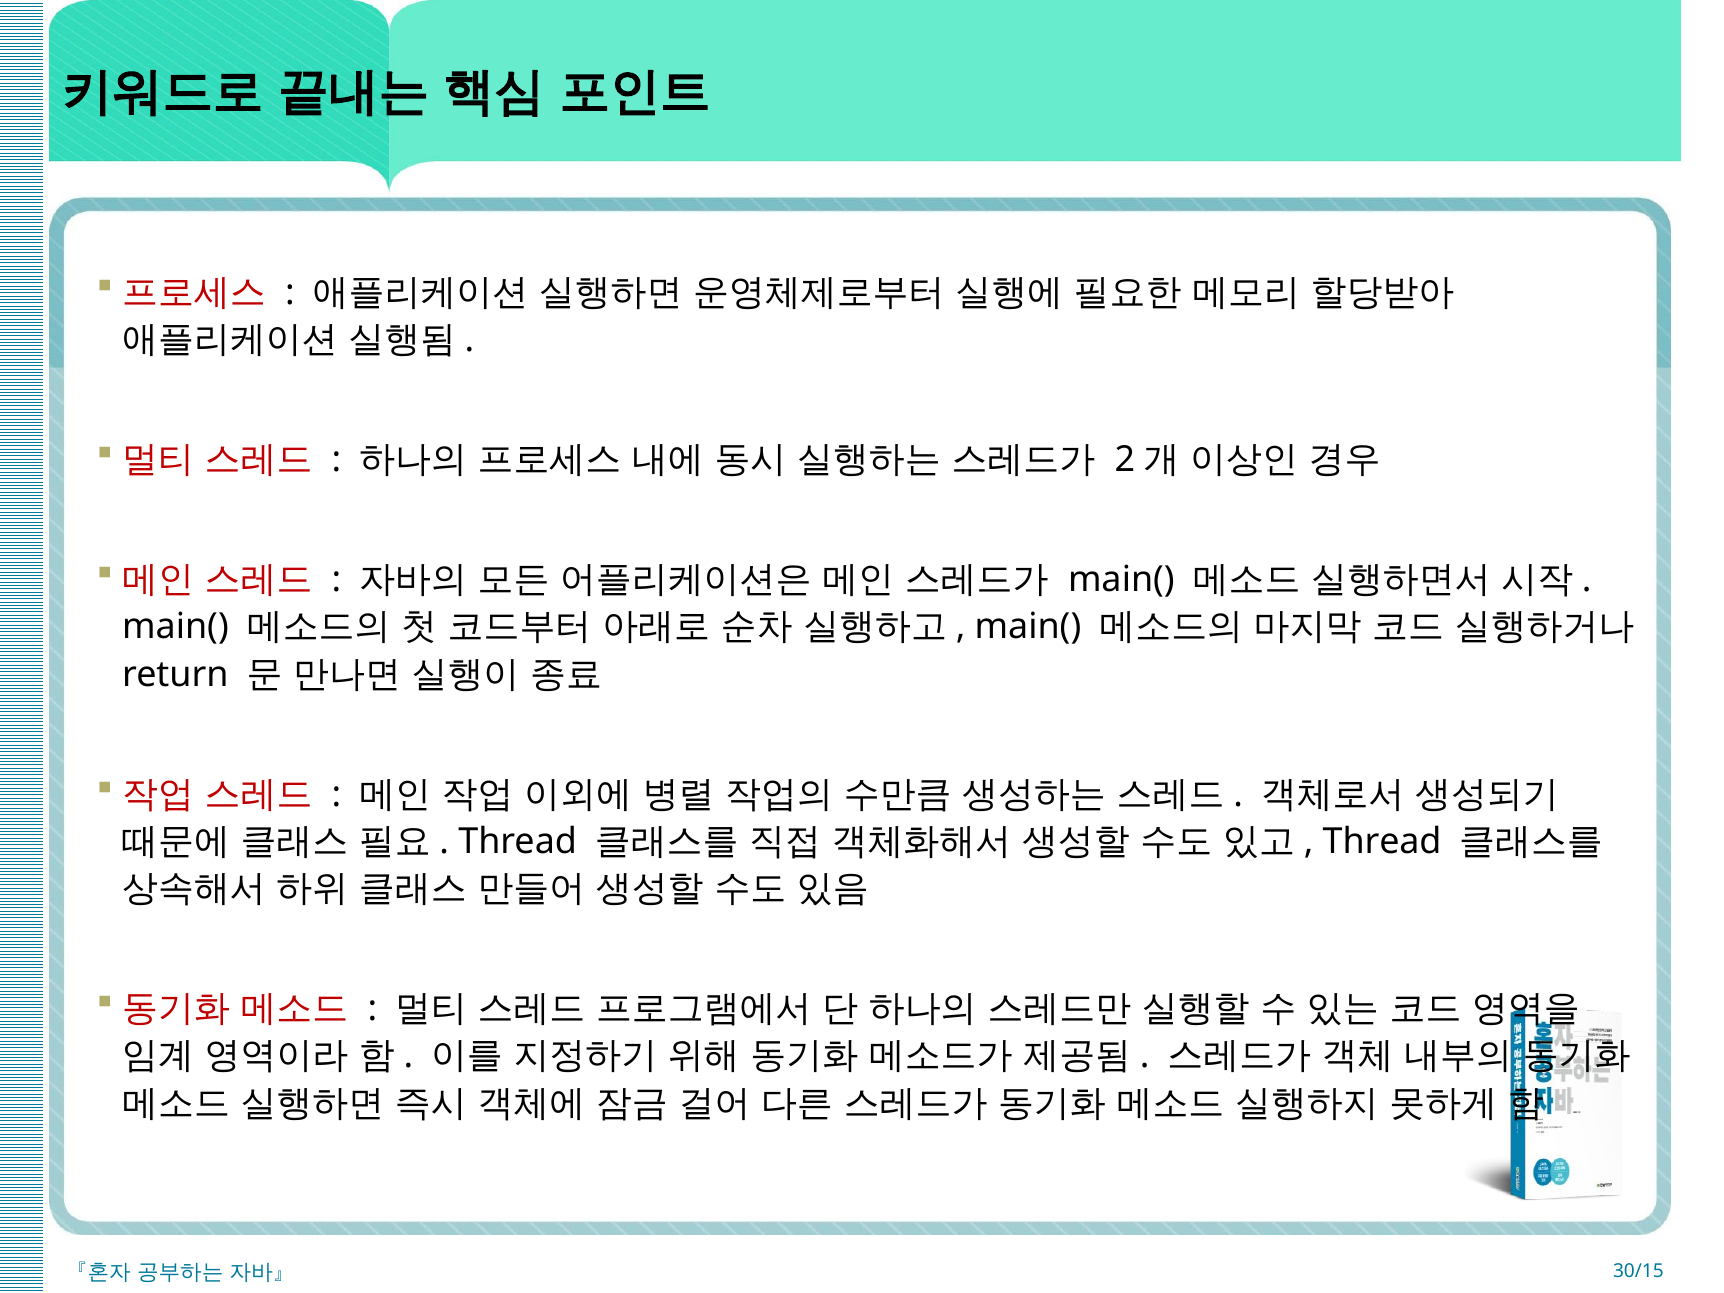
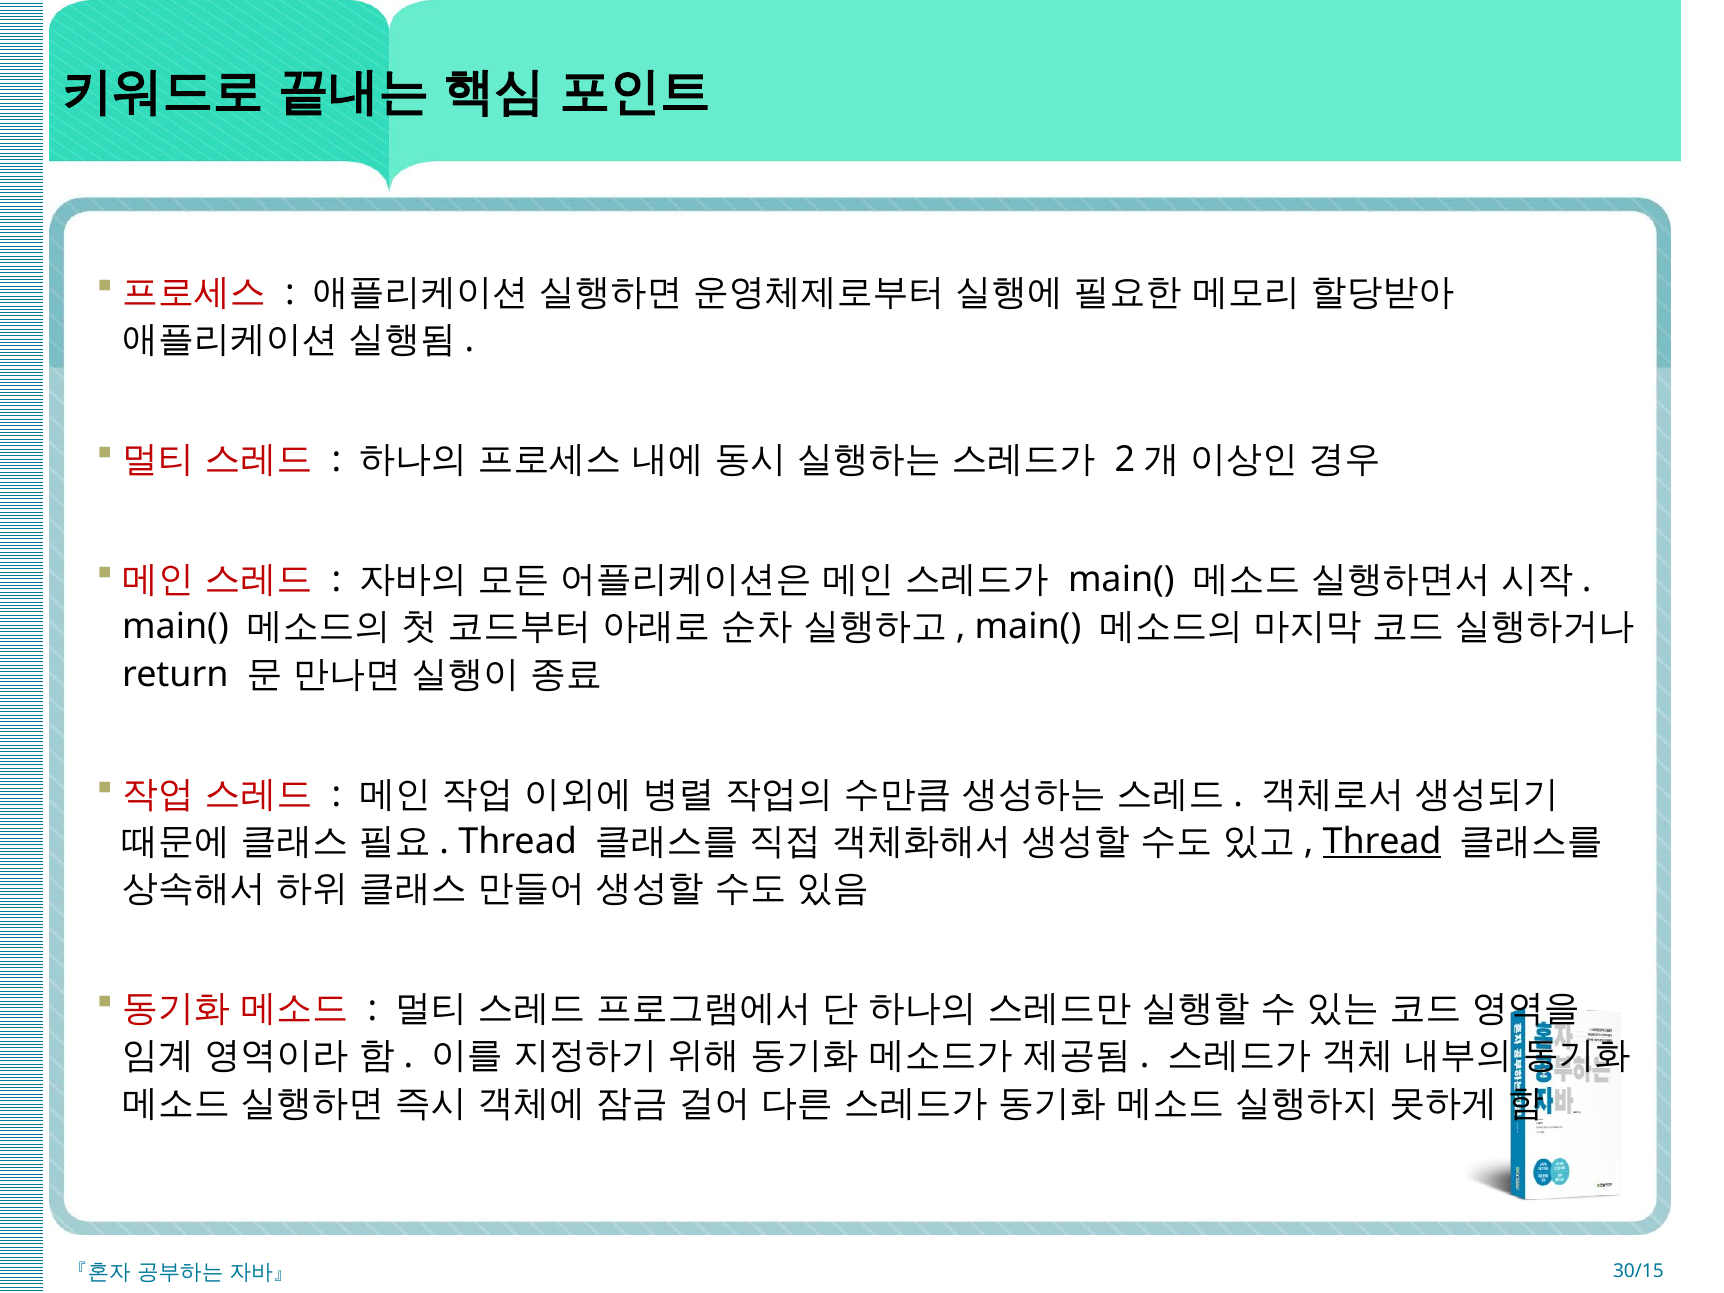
Thread underline: none -> present (1382, 842)
